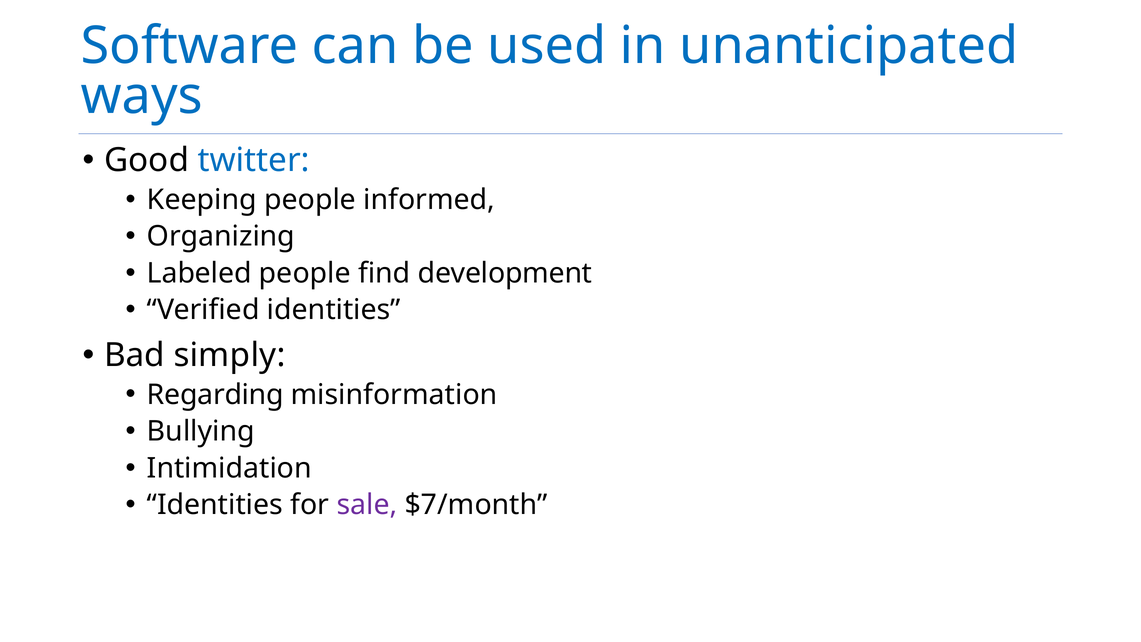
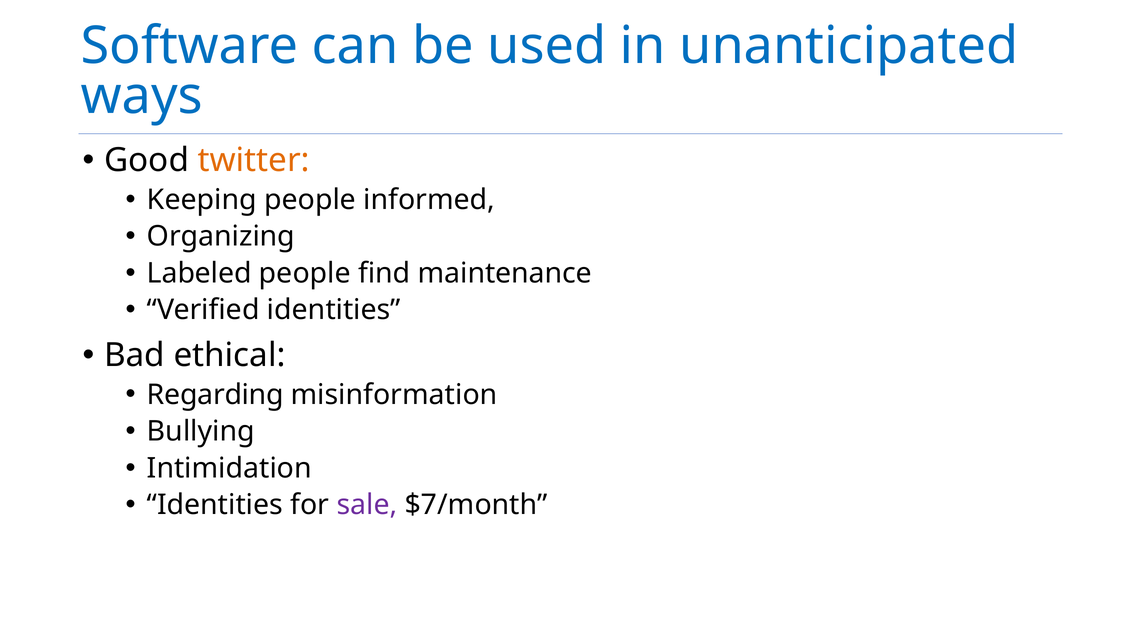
twitter colour: blue -> orange (254, 160)
development: development -> maintenance (505, 273)
simply: simply -> ethical (230, 355)
